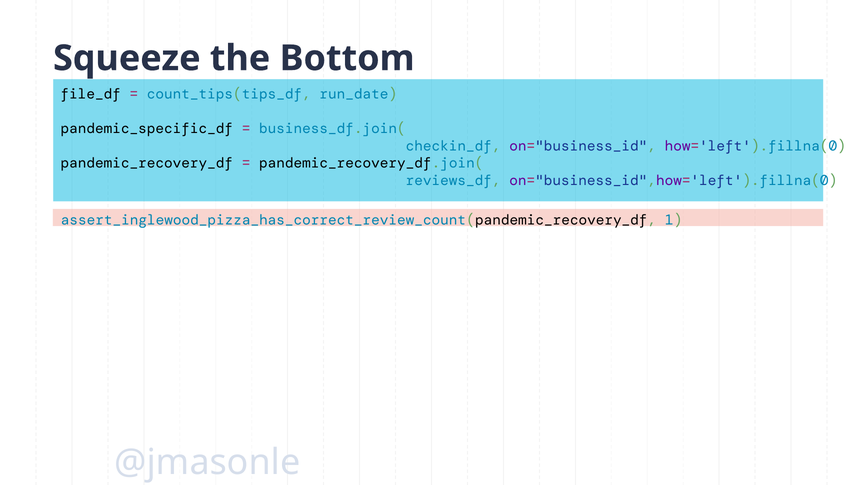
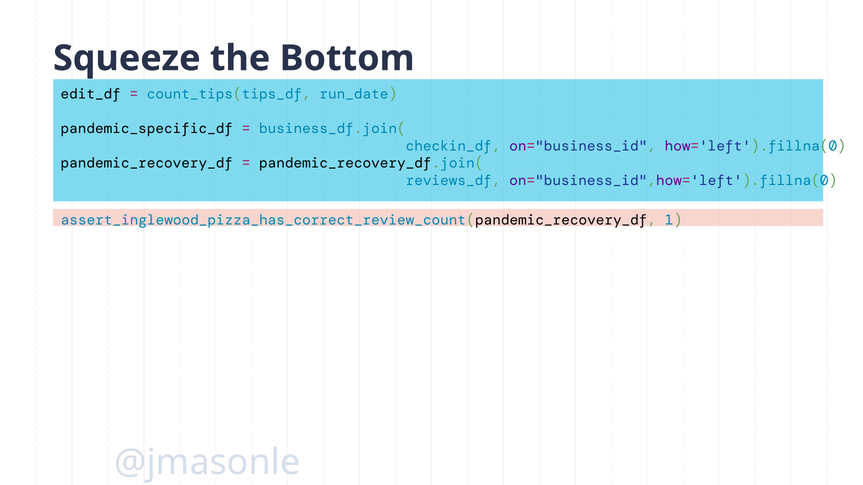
file_df: file_df -> edit_df (91, 94)
